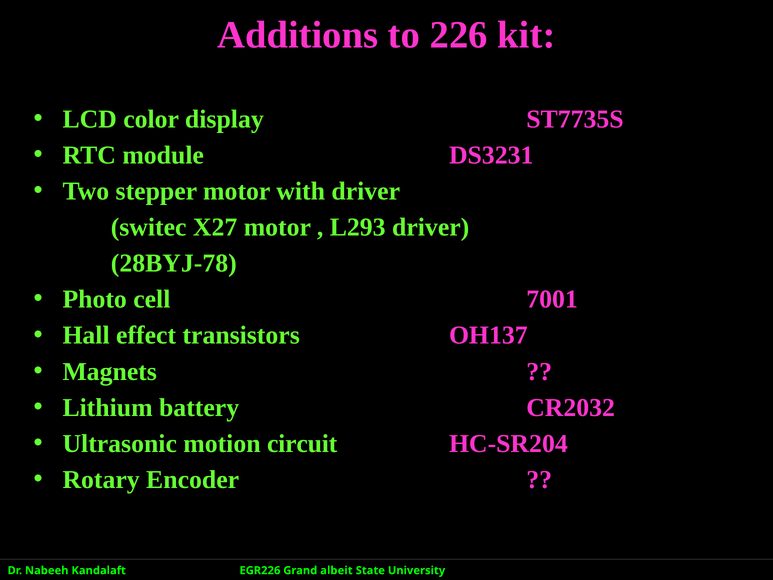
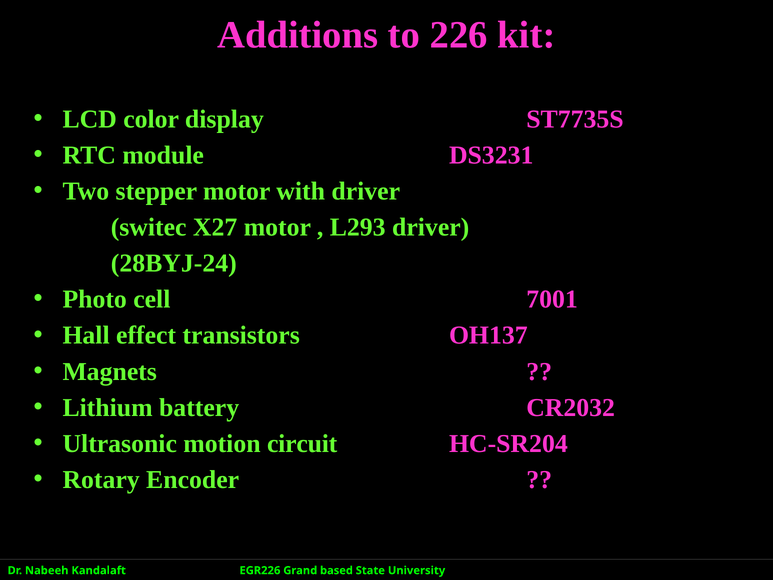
28BYJ-78: 28BYJ-78 -> 28BYJ-24 (174, 263)
albeit: albeit -> based (336, 570)
